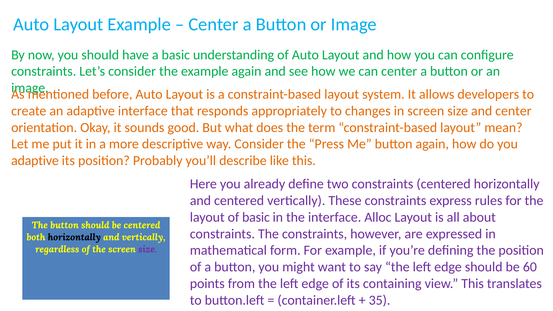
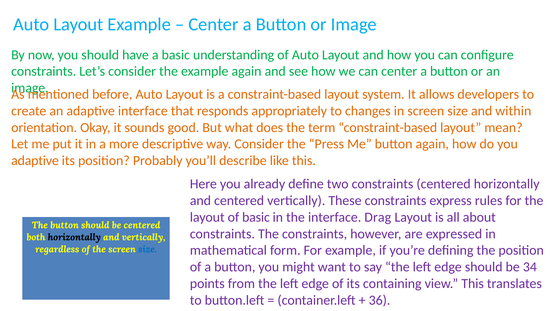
and center: center -> within (513, 111)
Alloc: Alloc -> Drag (378, 217)
size colour: purple -> blue (148, 249)
60: 60 -> 34 (530, 267)
35: 35 -> 36 (380, 300)
